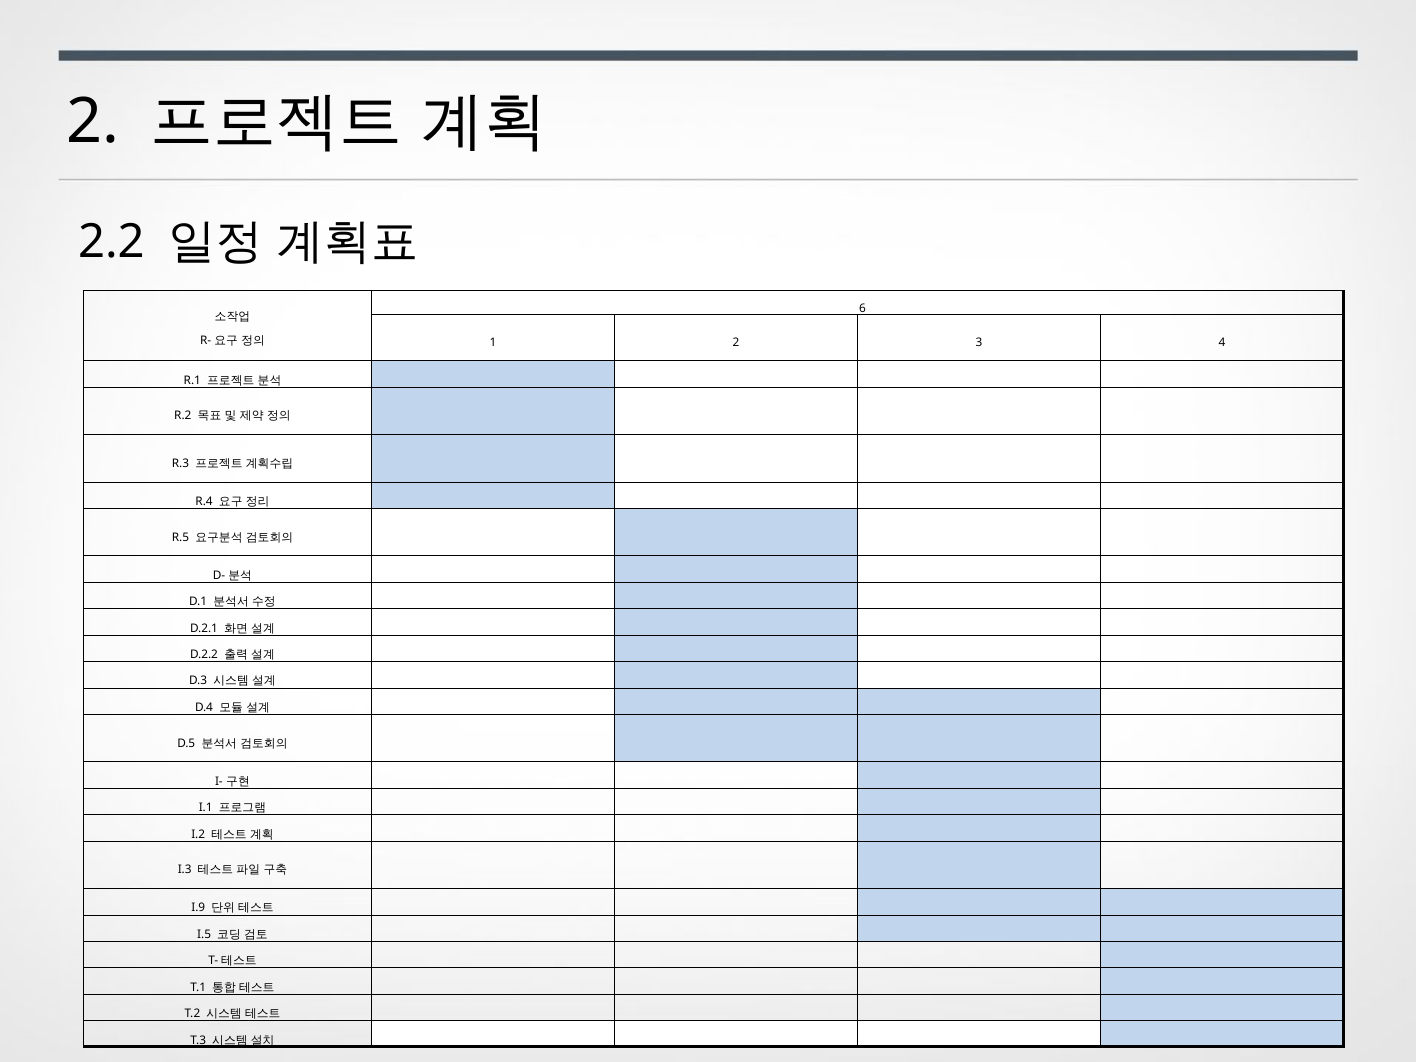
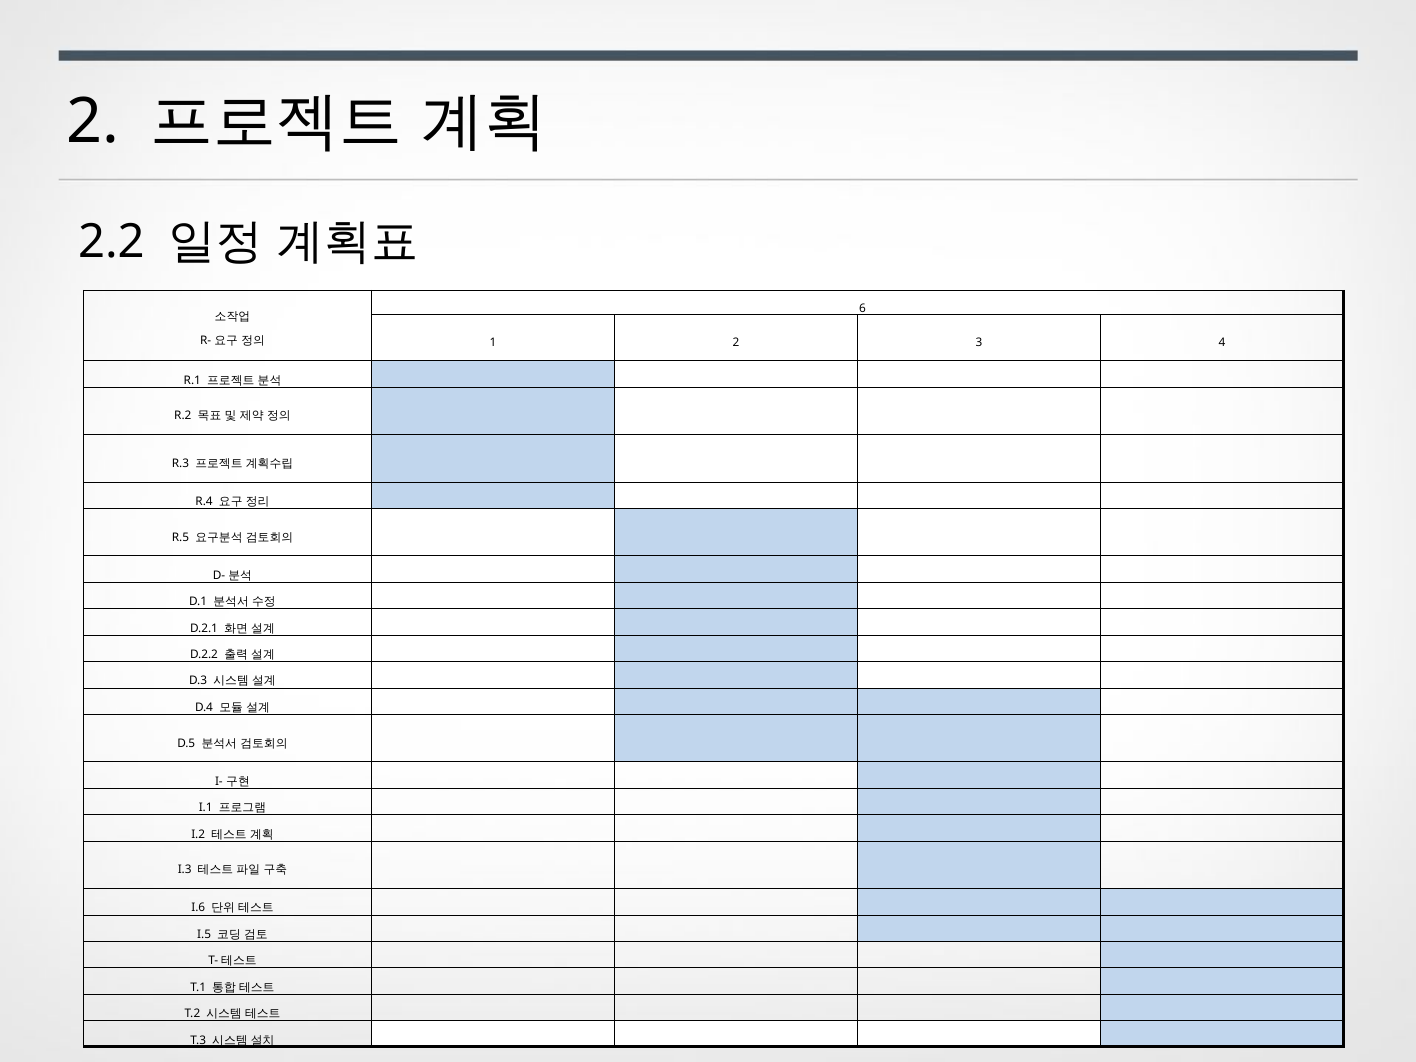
I.9: I.9 -> I.6 (198, 908)
